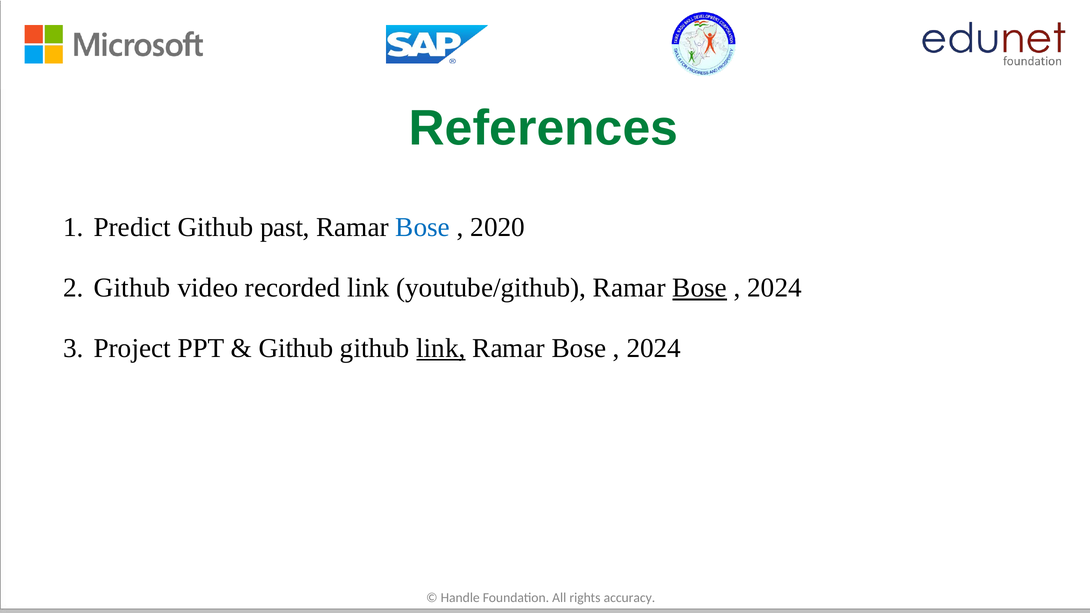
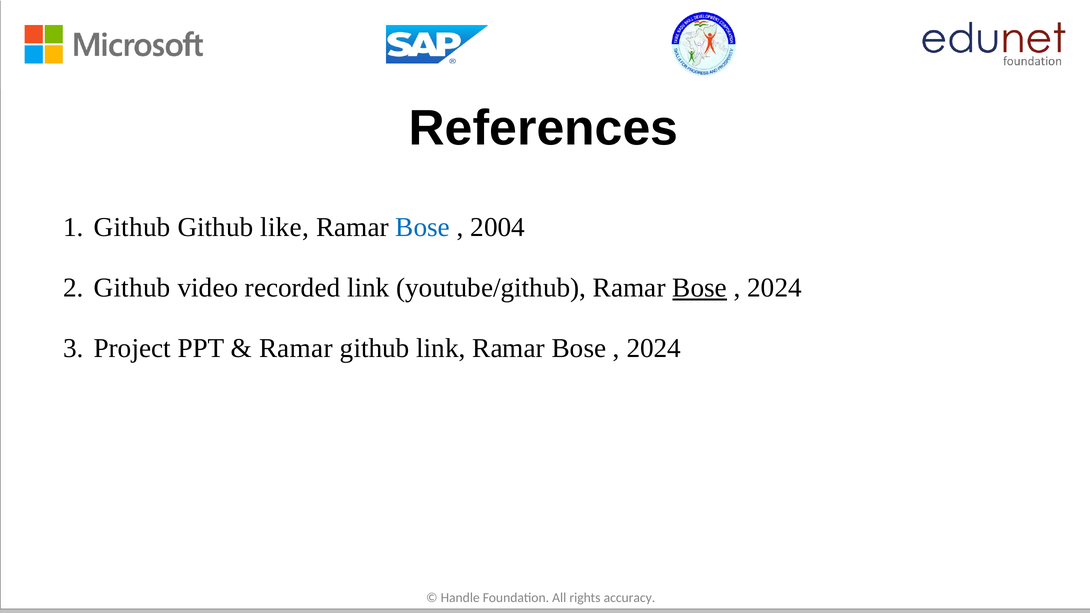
References colour: green -> black (544, 128)
Predict: Predict -> Github (132, 227)
past: past -> like (285, 227)
2020: 2020 -> 2004 (498, 227)
Github: Github -> Ramar (296, 348)
link underline: present -> none (441, 348)
